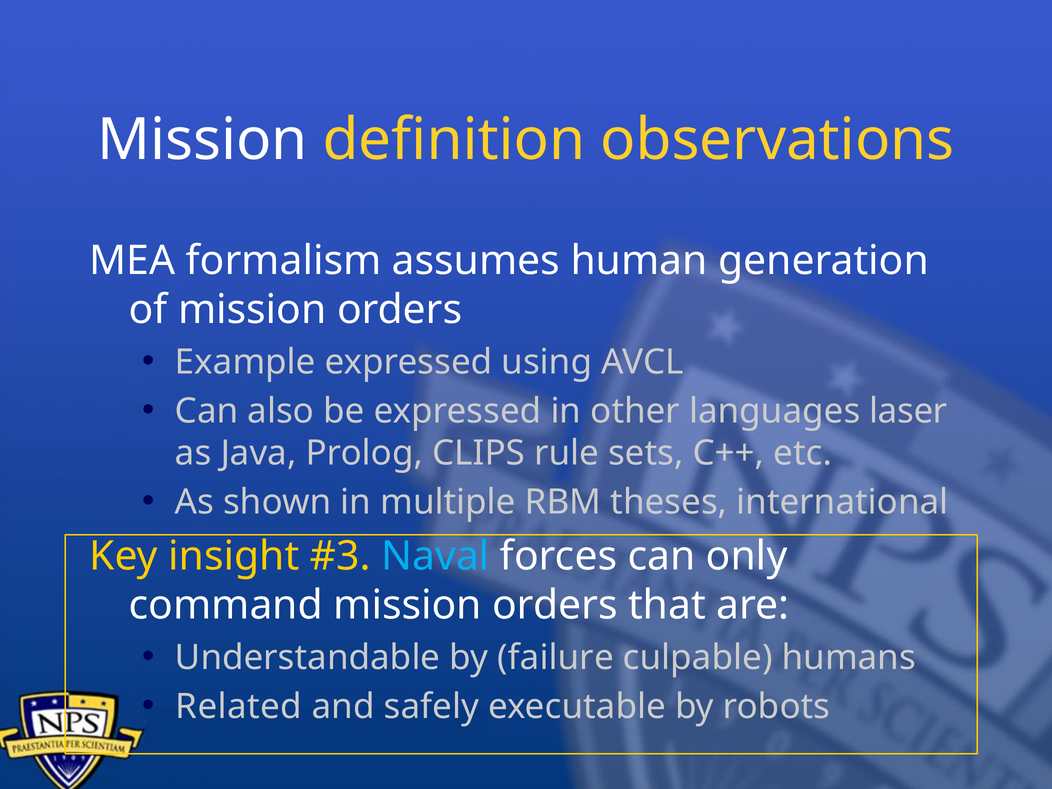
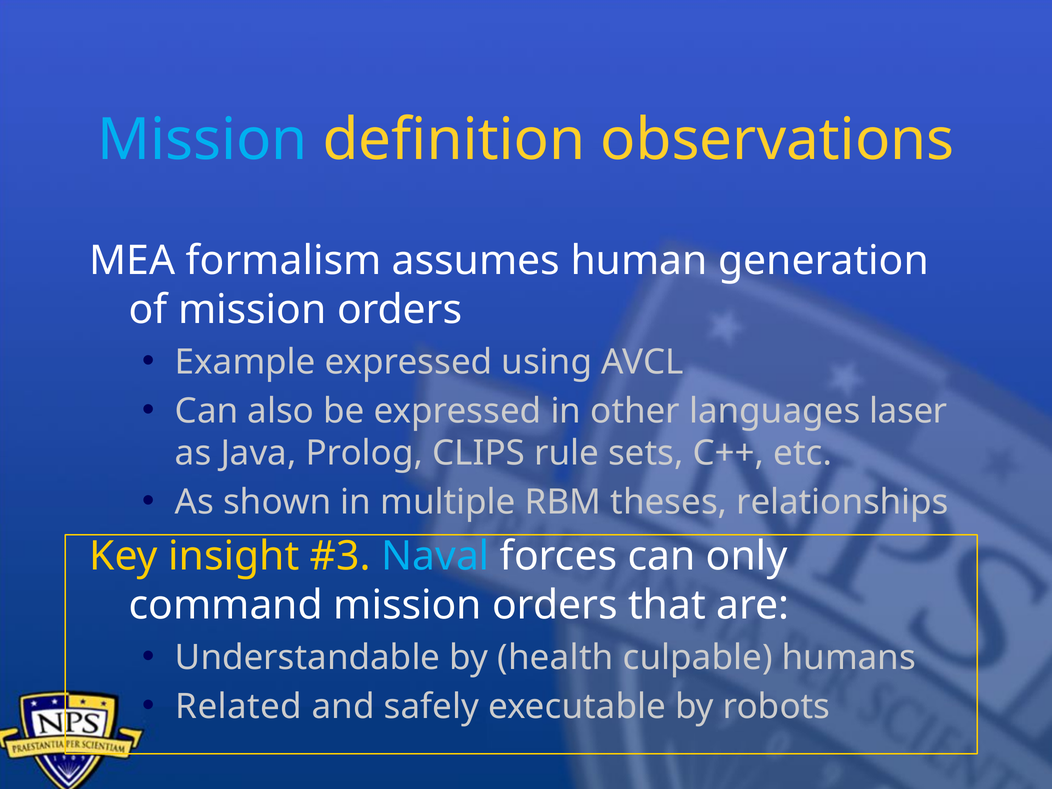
Mission colour: white -> light blue (202, 140)
international: international -> relationships (842, 502)
failure: failure -> health (555, 658)
